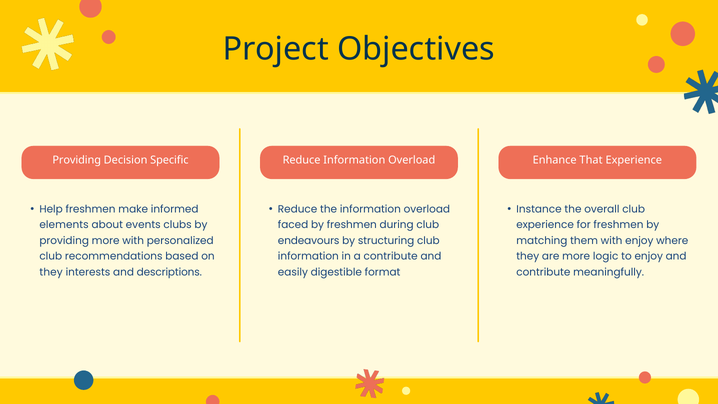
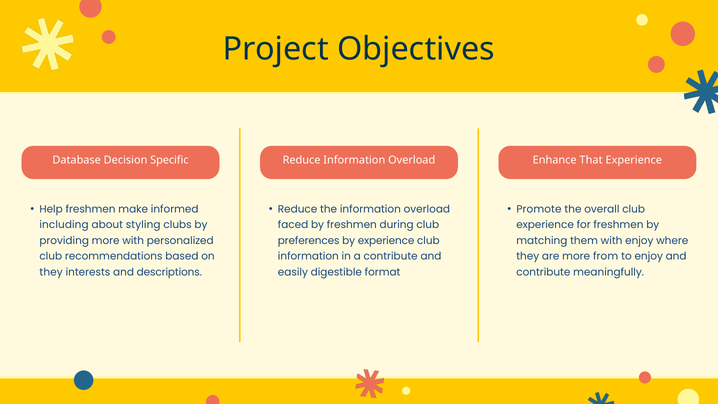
Providing: Providing -> Database (77, 160)
Instance: Instance -> Promote (539, 209)
elements: elements -> including (64, 225)
events: events -> styling (143, 225)
endeavours: endeavours -> preferences (309, 241)
by structuring: structuring -> experience (386, 241)
logic: logic -> from (606, 256)
